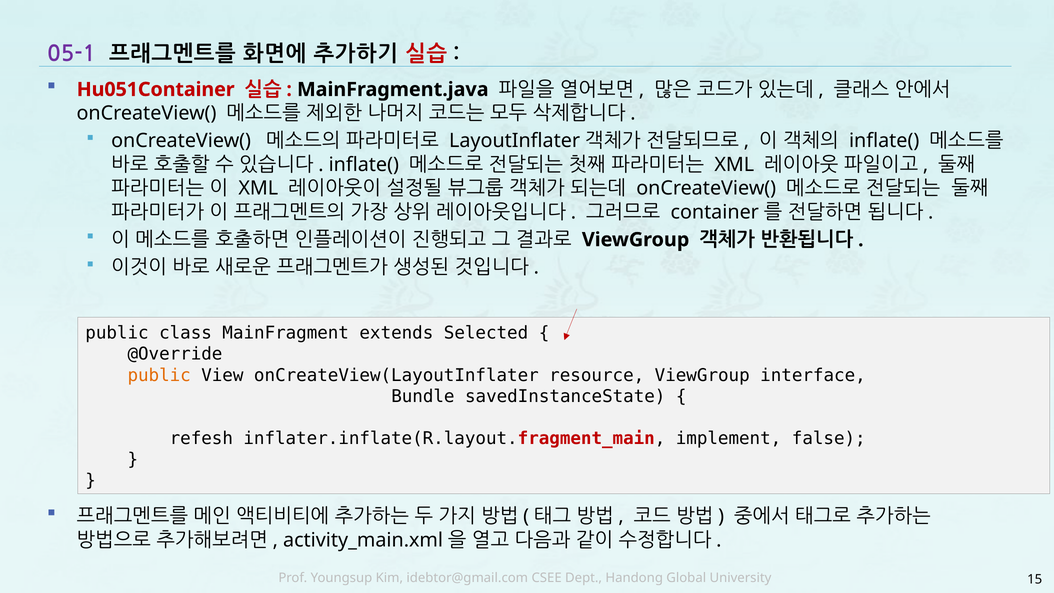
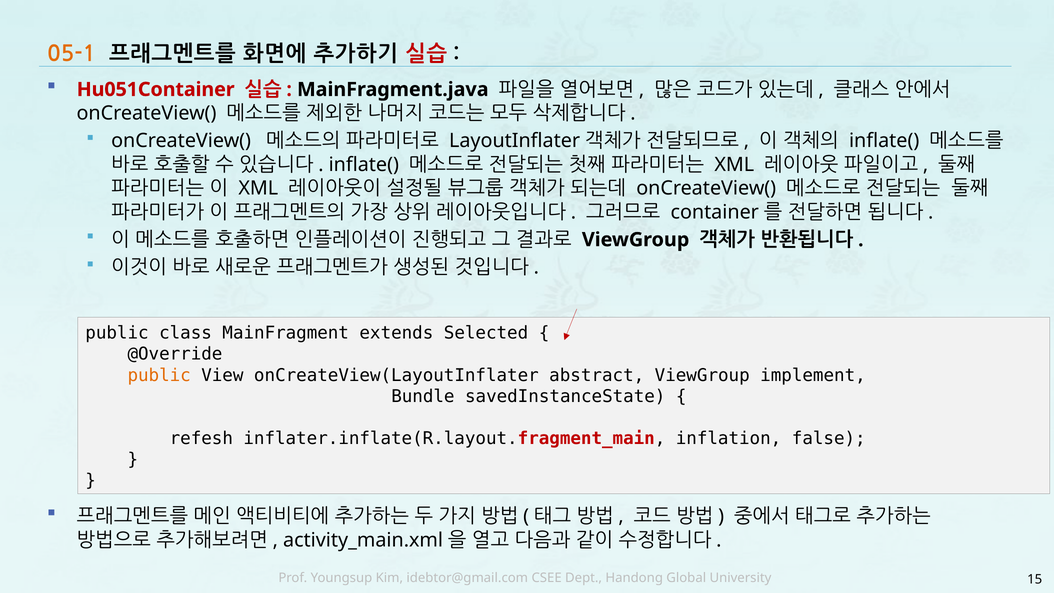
05-1 colour: purple -> orange (72, 54)
resource: resource -> abstract (597, 375)
interface: interface -> implement (813, 375)
implement: implement -> inflation (729, 438)
